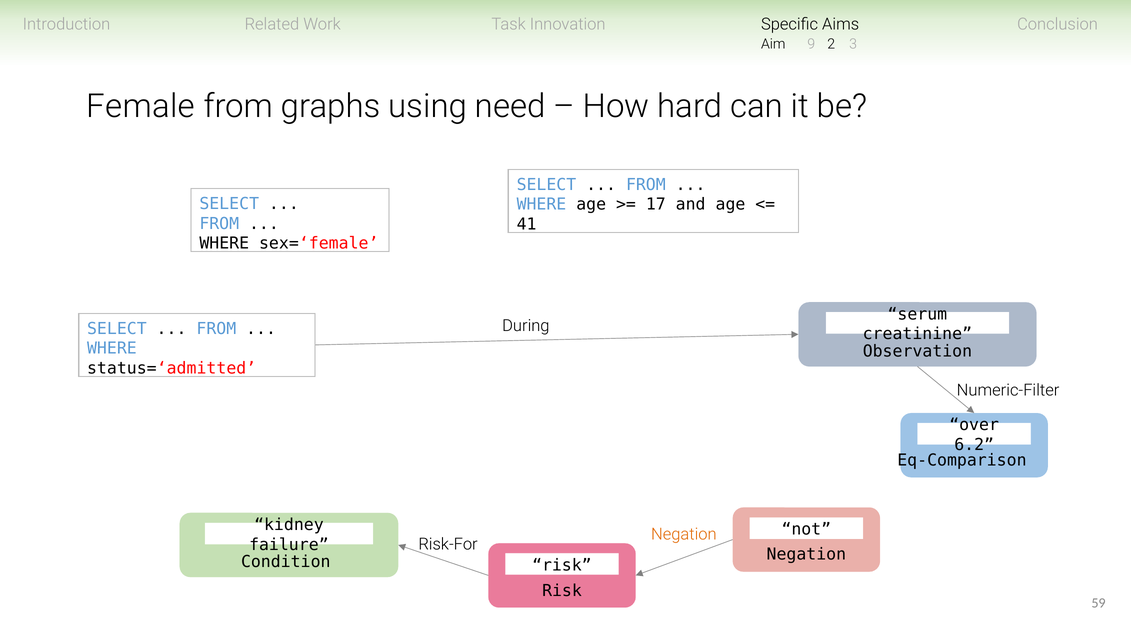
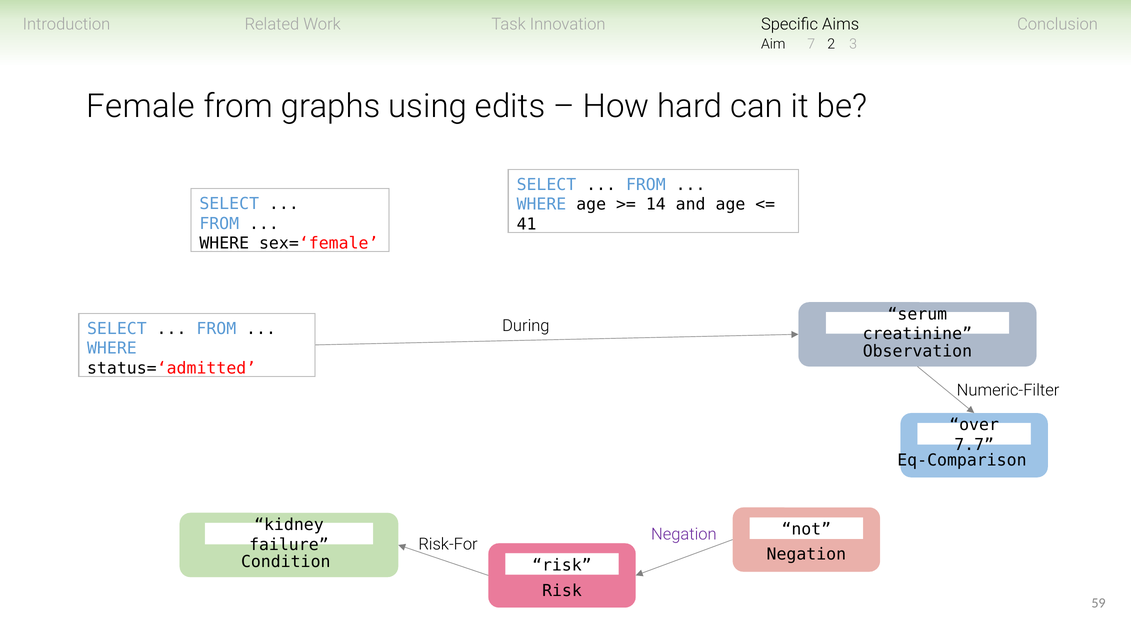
9: 9 -> 7 (811, 44)
need: need -> edits (510, 106)
17: 17 -> 14 (656, 205)
6.2: 6.2 -> 7.7 (974, 445)
Negation colour: orange -> purple (684, 535)
